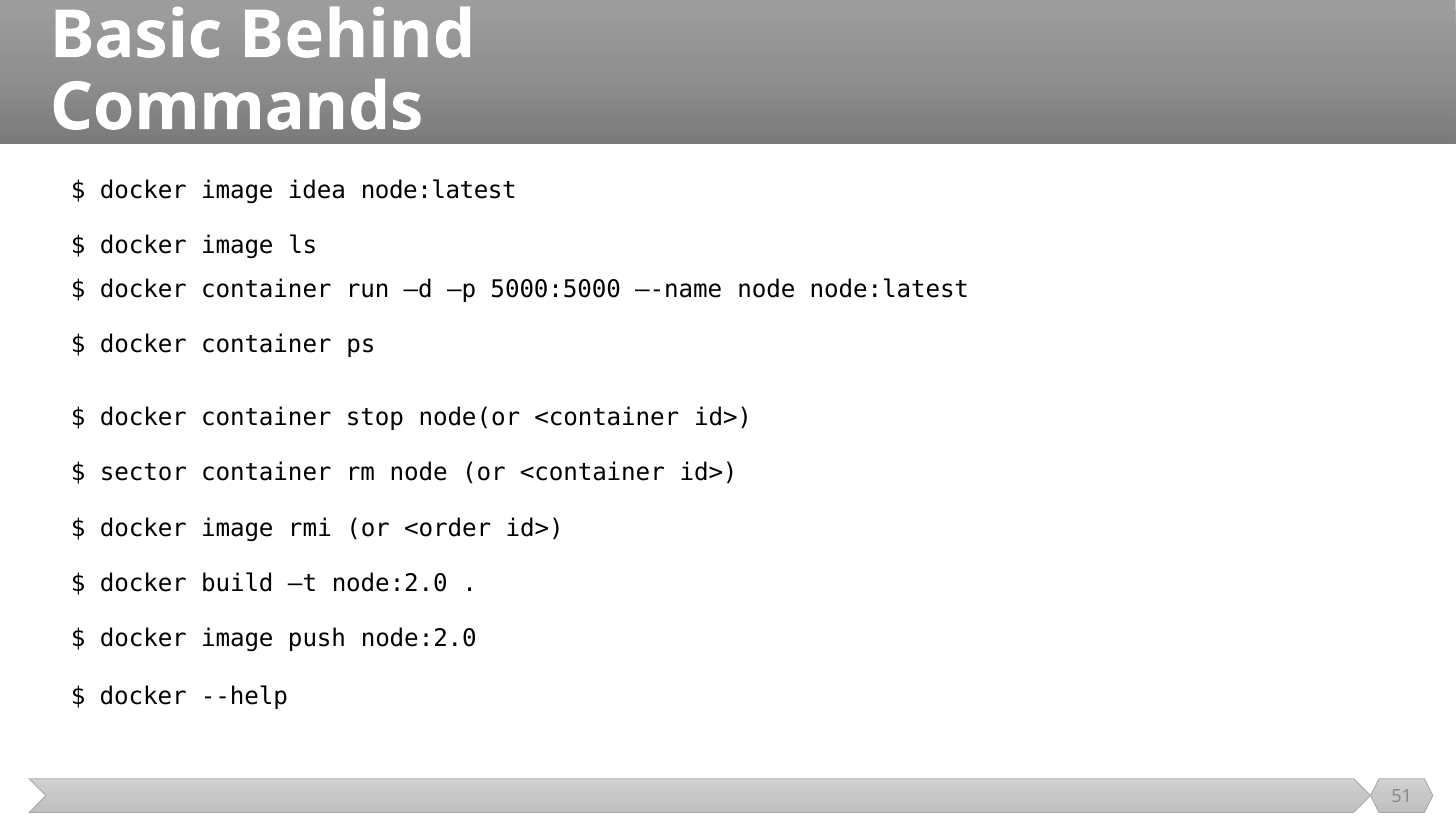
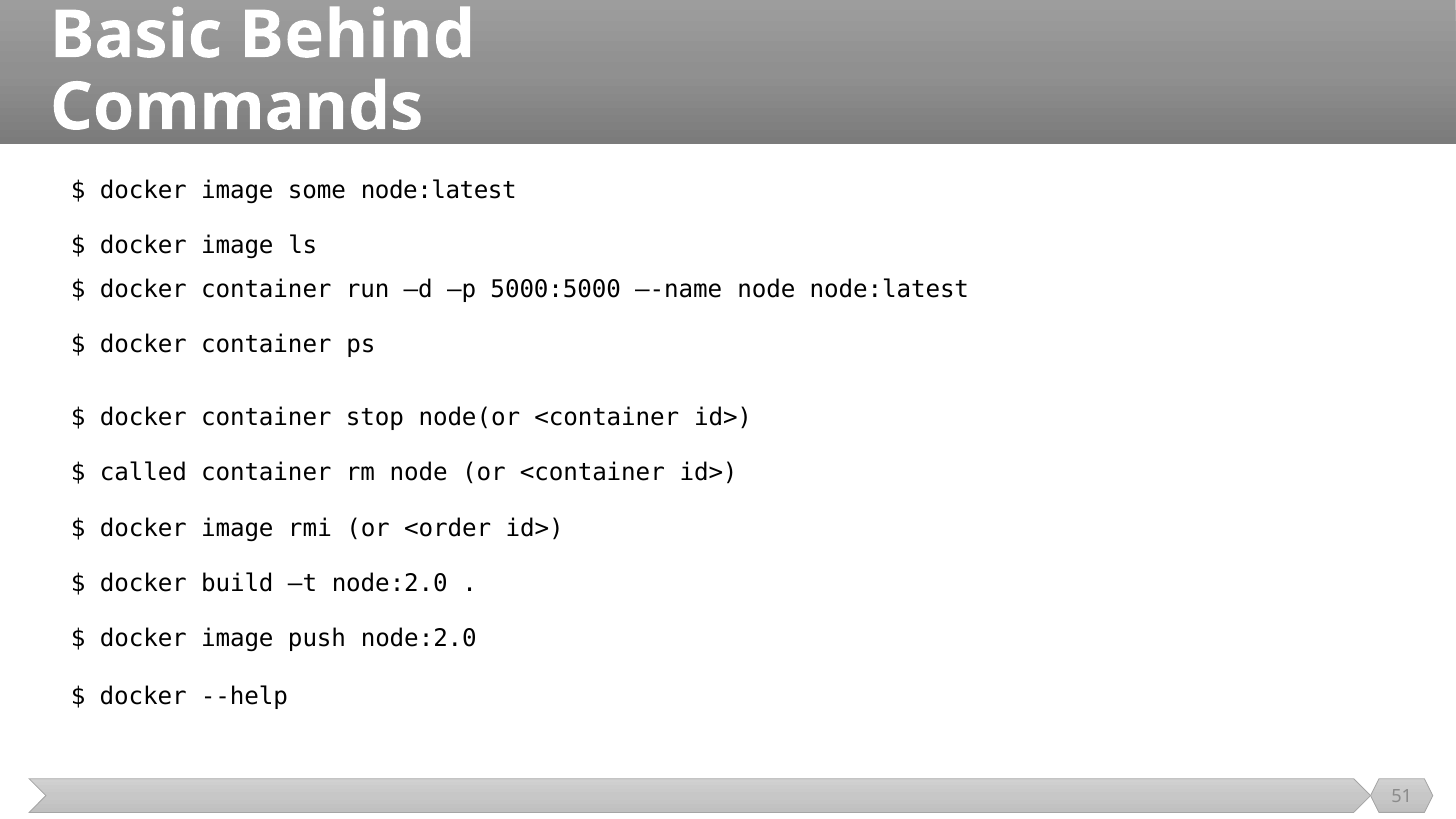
idea: idea -> some (317, 191)
sector: sector -> called (143, 473)
